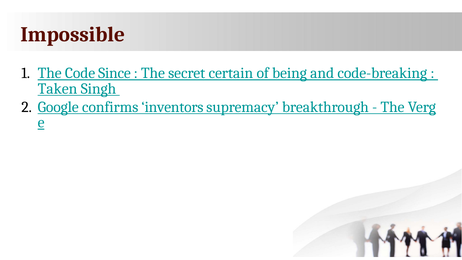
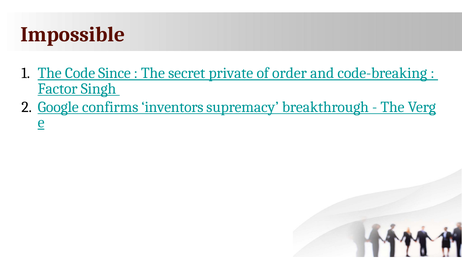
certain: certain -> private (231, 73)
being: being -> order (289, 73)
Taken: Taken -> Factor (58, 89)
